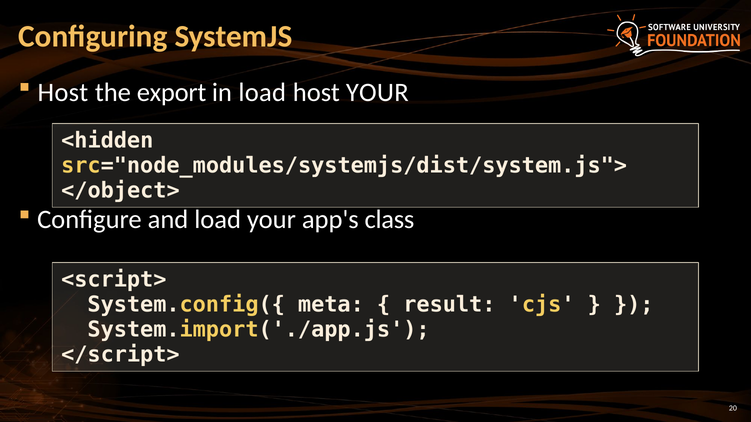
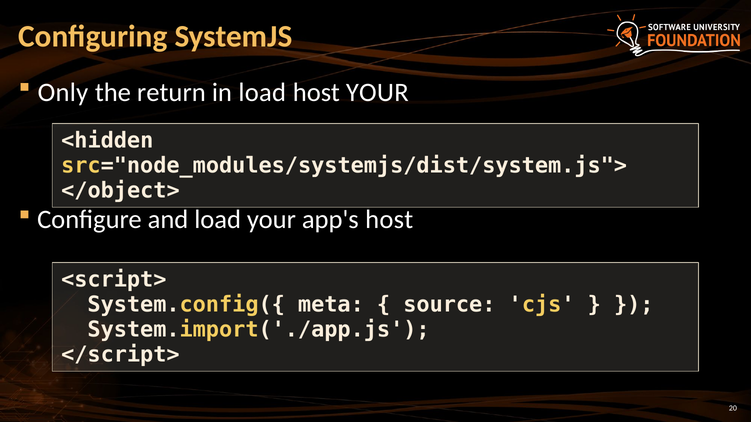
Host: Host -> Only (63, 93)
export: export -> return (171, 93)
app's class: class -> host (389, 220)
result: result -> source (449, 305)
